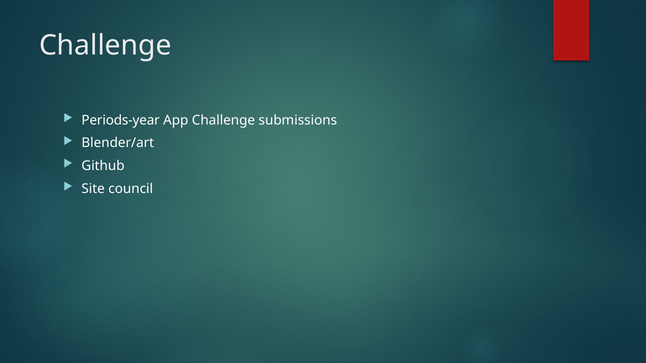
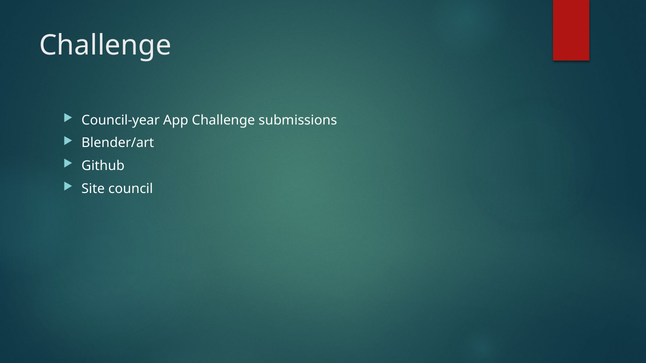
Periods-year: Periods-year -> Council-year (121, 120)
